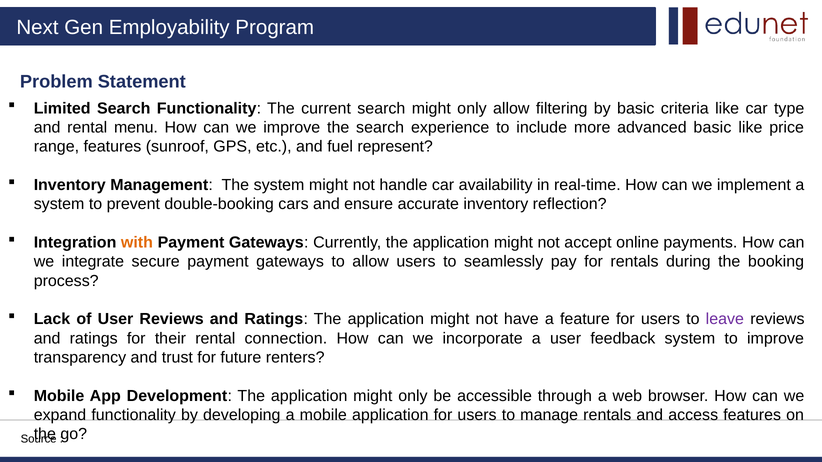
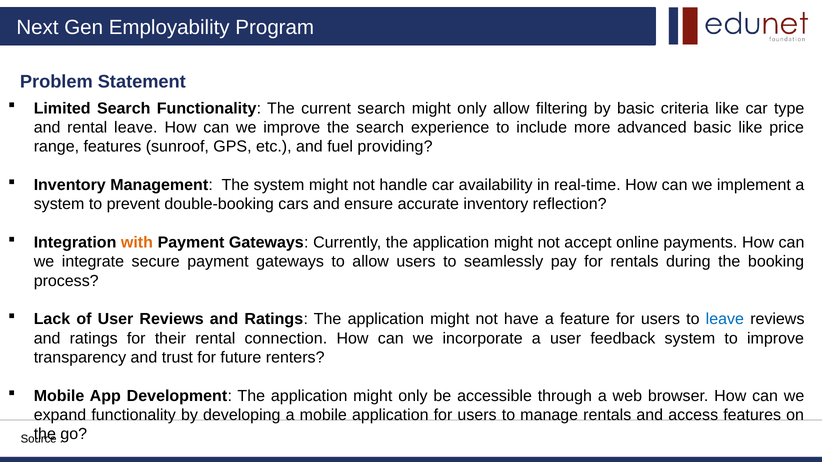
rental menu: menu -> leave (136, 128)
represent: represent -> providing (395, 147)
leave colour: purple -> blue (725, 319)
